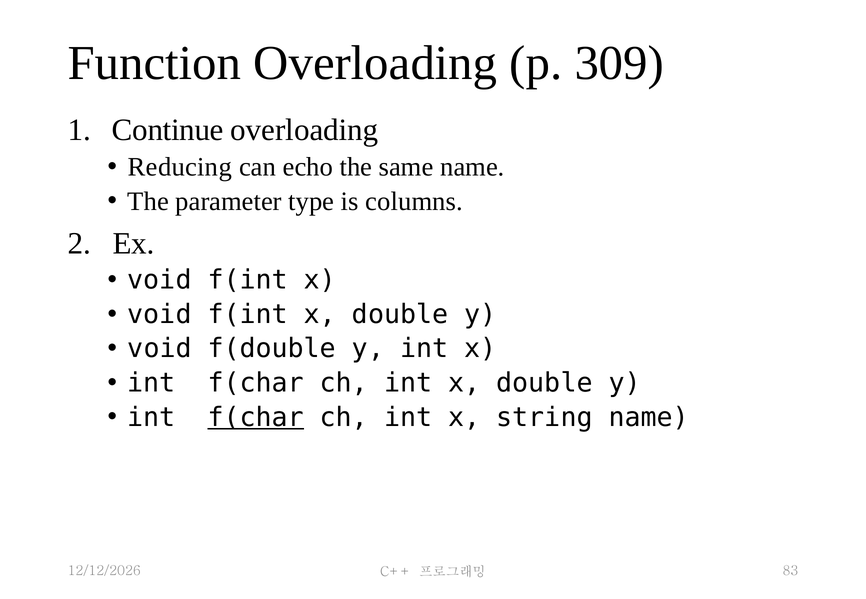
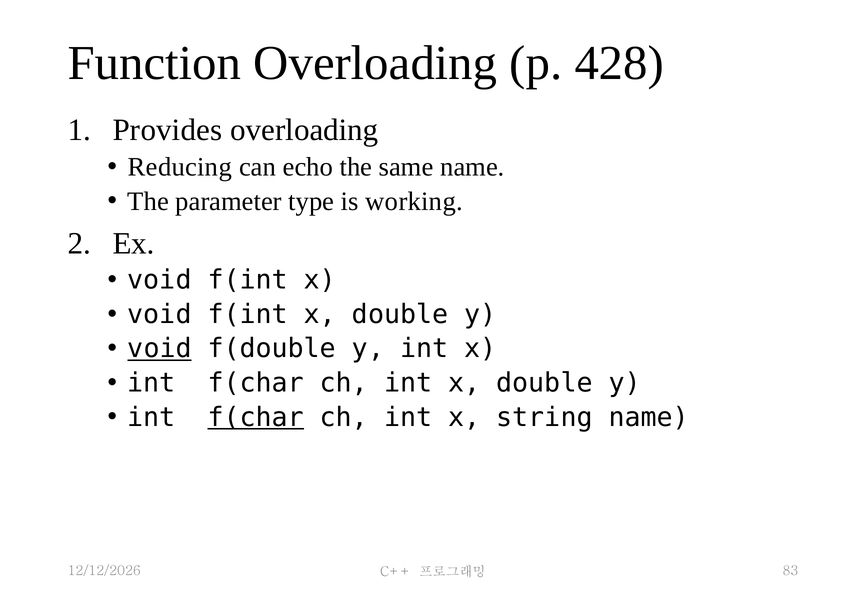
309: 309 -> 428 (619, 63)
Continue: Continue -> Provides (168, 130)
columns: columns -> working (414, 201)
void underline: none -> present (160, 349)
